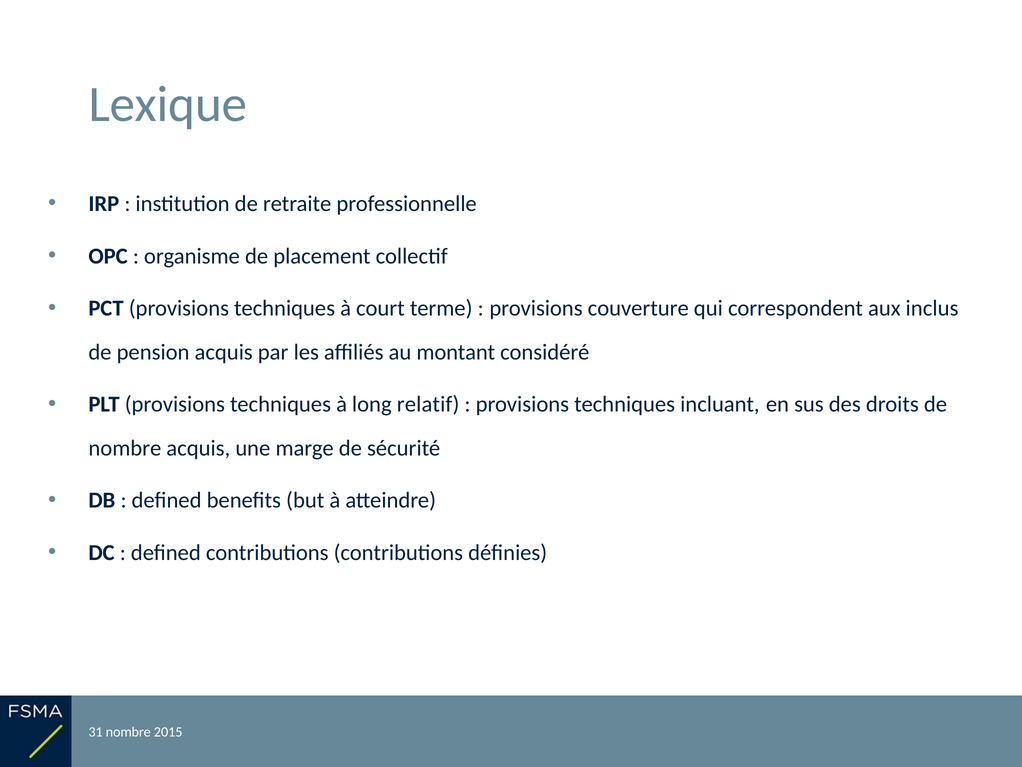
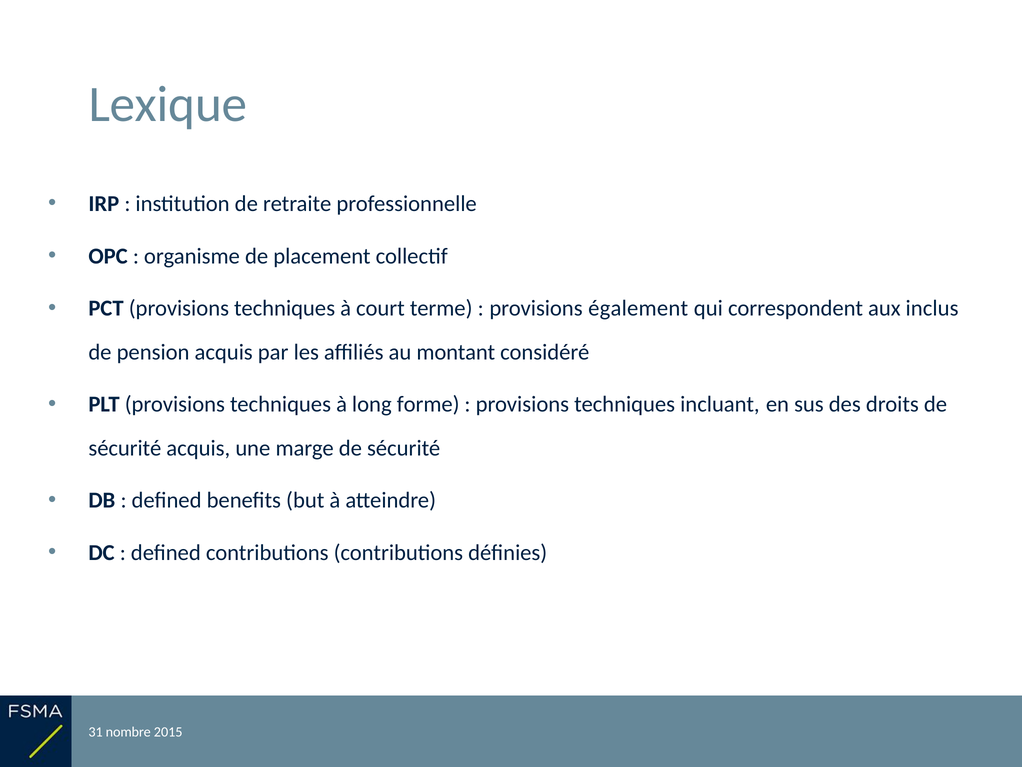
couverture: couverture -> également (638, 308)
long relatif: relatif -> forme (428, 404)
nombre: nombre -> sécurité (125, 448)
